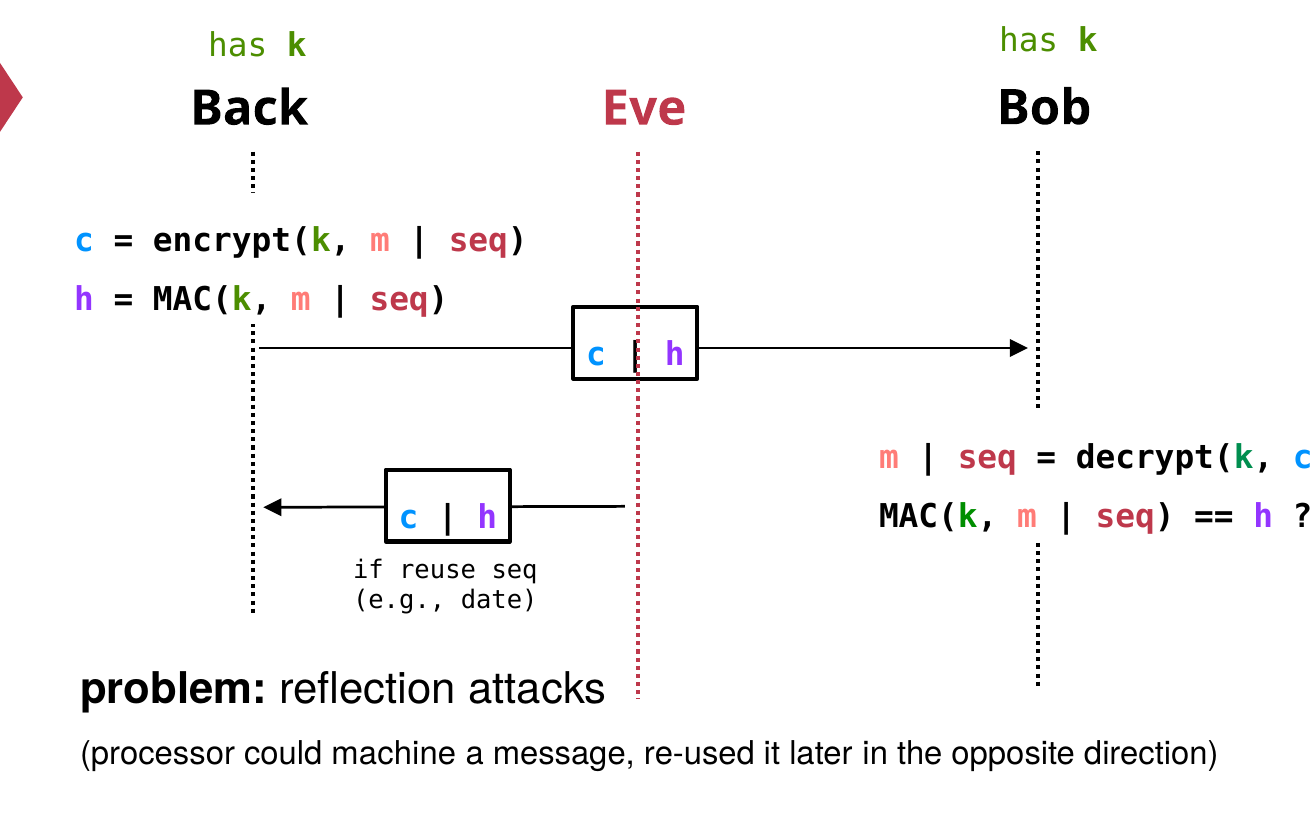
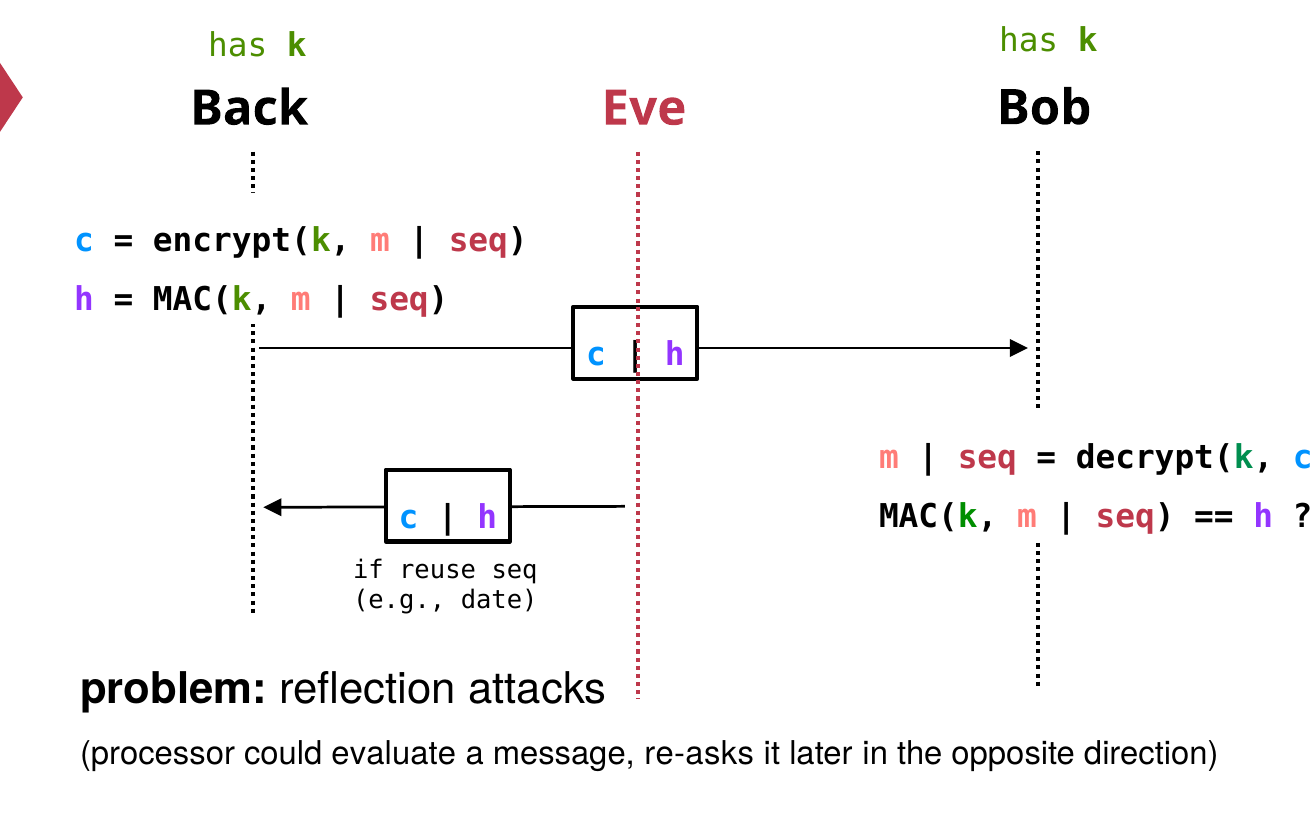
machine: machine -> evaluate (394, 754)
re-used: re-used -> re-asks (699, 754)
